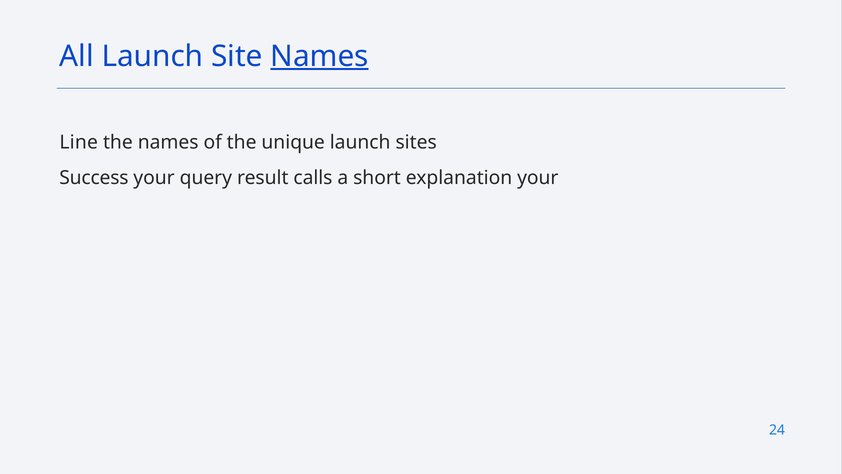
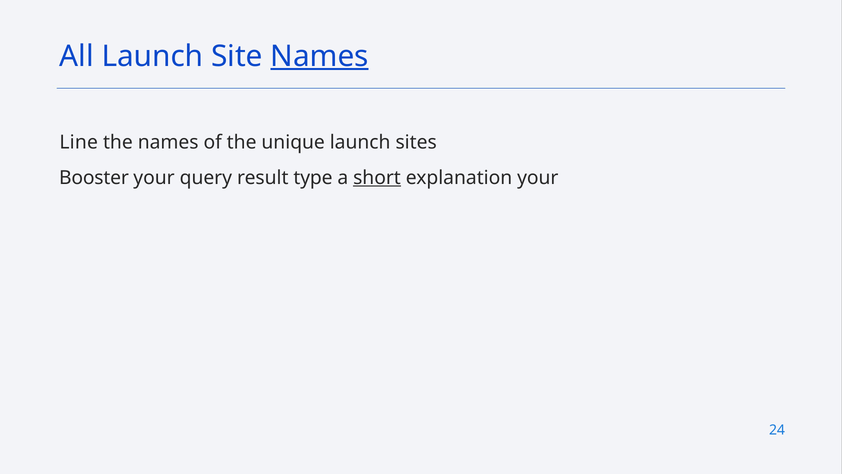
Success: Success -> Booster (94, 177)
calls: calls -> type (313, 177)
short underline: none -> present (377, 177)
